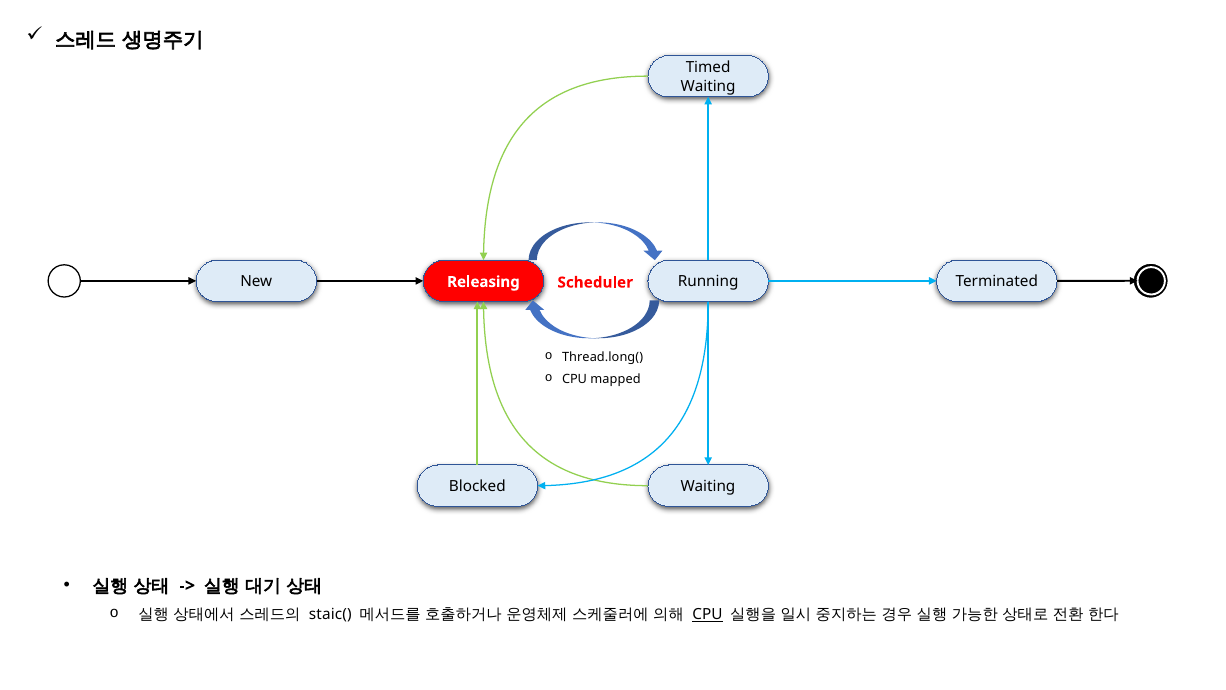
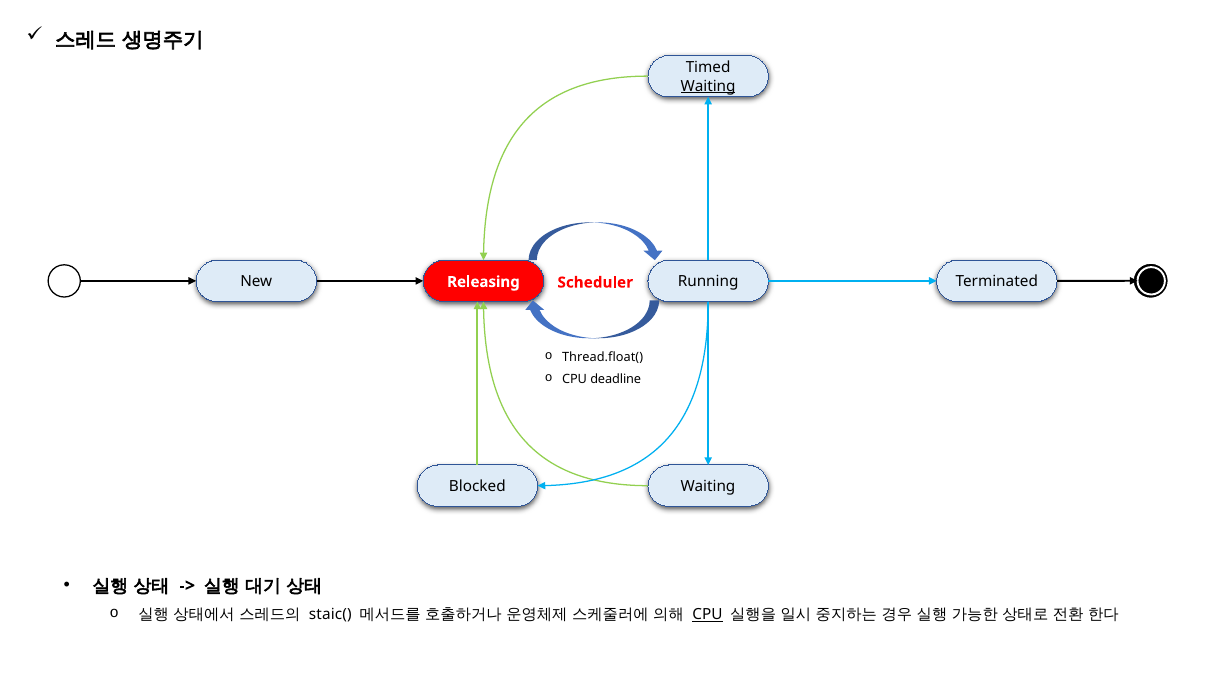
Waiting underline: none -> present (708, 86)
Thread.long(: Thread.long( -> Thread.float( (603, 357)
mapped: mapped -> deadline (616, 379)
